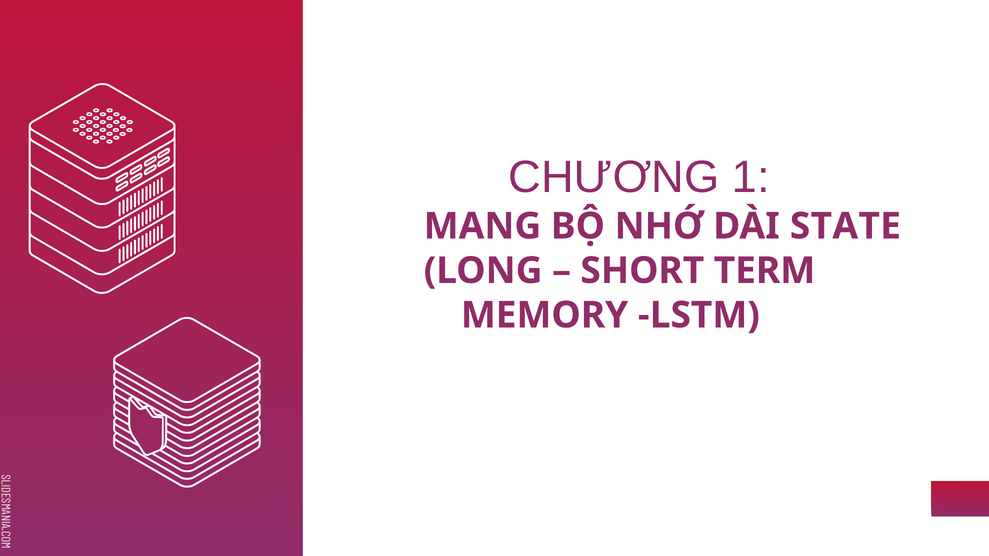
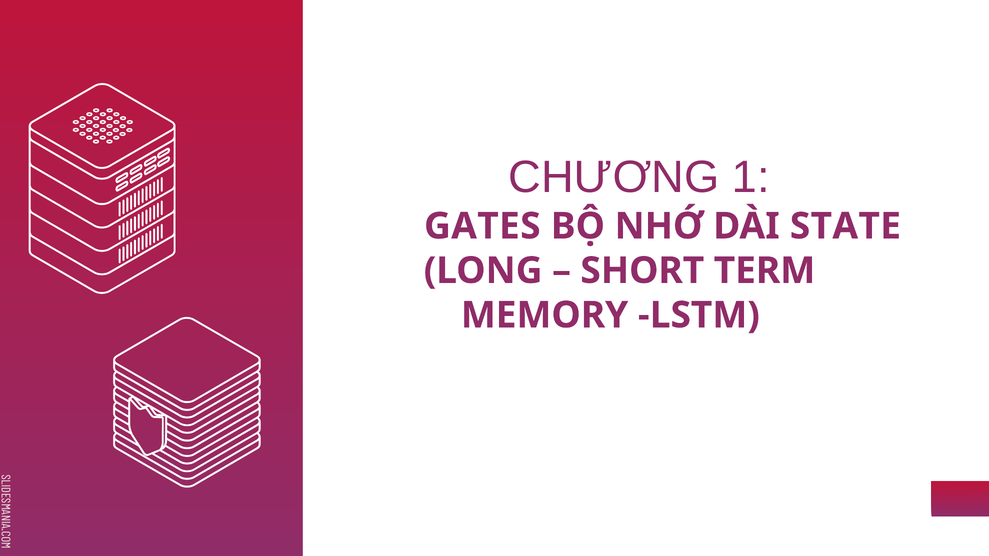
MANG: MANG -> GATES (482, 226)
